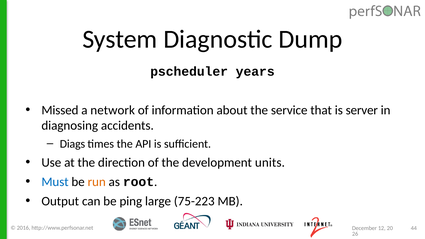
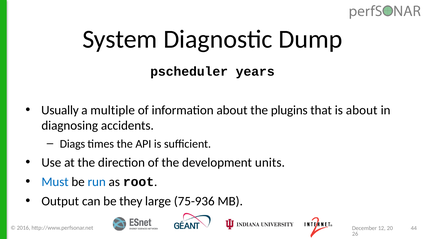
Missed: Missed -> Usually (60, 110)
network: network -> multiple (113, 110)
service: service -> plugins (289, 110)
is server: server -> about (362, 110)
run colour: orange -> blue (97, 182)
ping: ping -> they (131, 201)
75-223: 75-223 -> 75-936 (194, 201)
